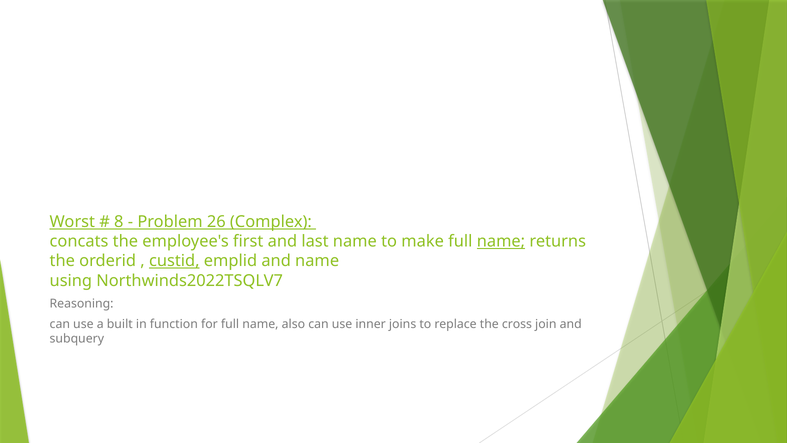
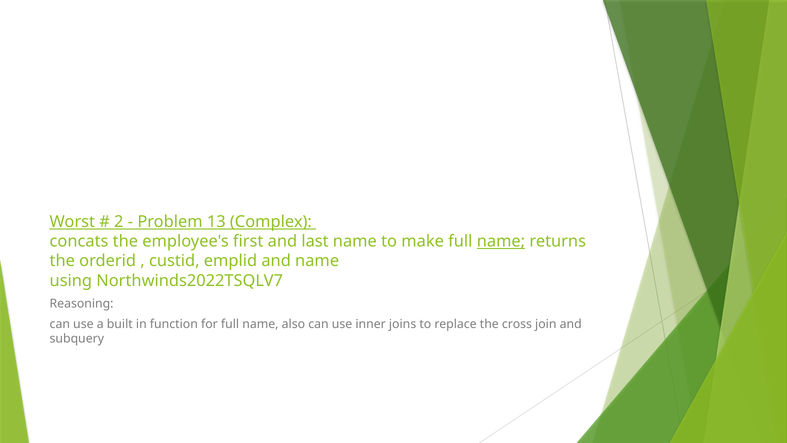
8: 8 -> 2 (119, 222)
26: 26 -> 13 (216, 222)
custid underline: present -> none (174, 261)
